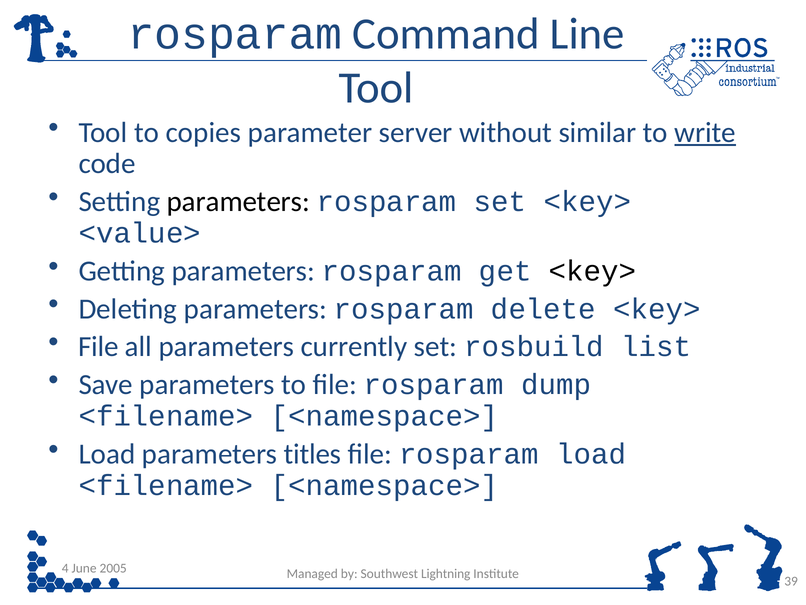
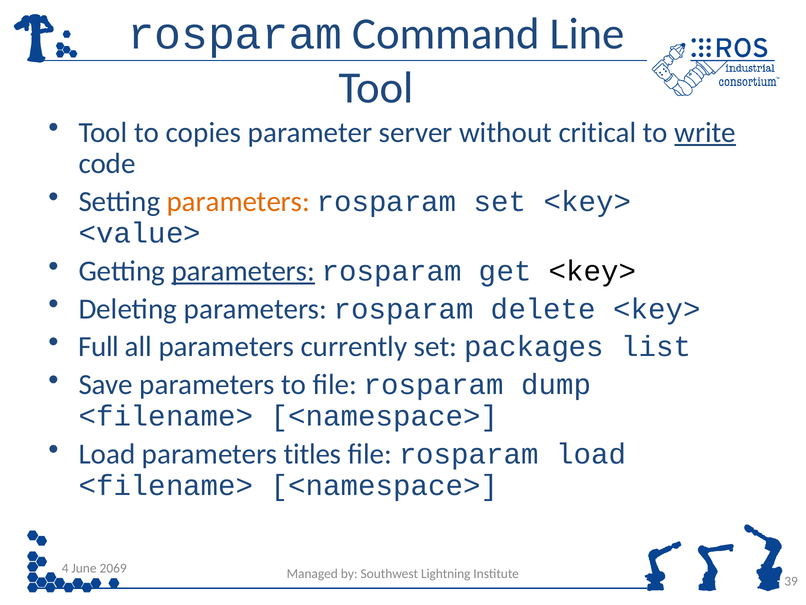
similar: similar -> critical (597, 132)
parameters colour: black -> orange (238, 202)
parameters underline: none -> present (243, 271)
File: File -> Full (99, 347)
rosbuild: rosbuild -> packages (534, 347)
2005: 2005 -> 2069 (113, 568)
